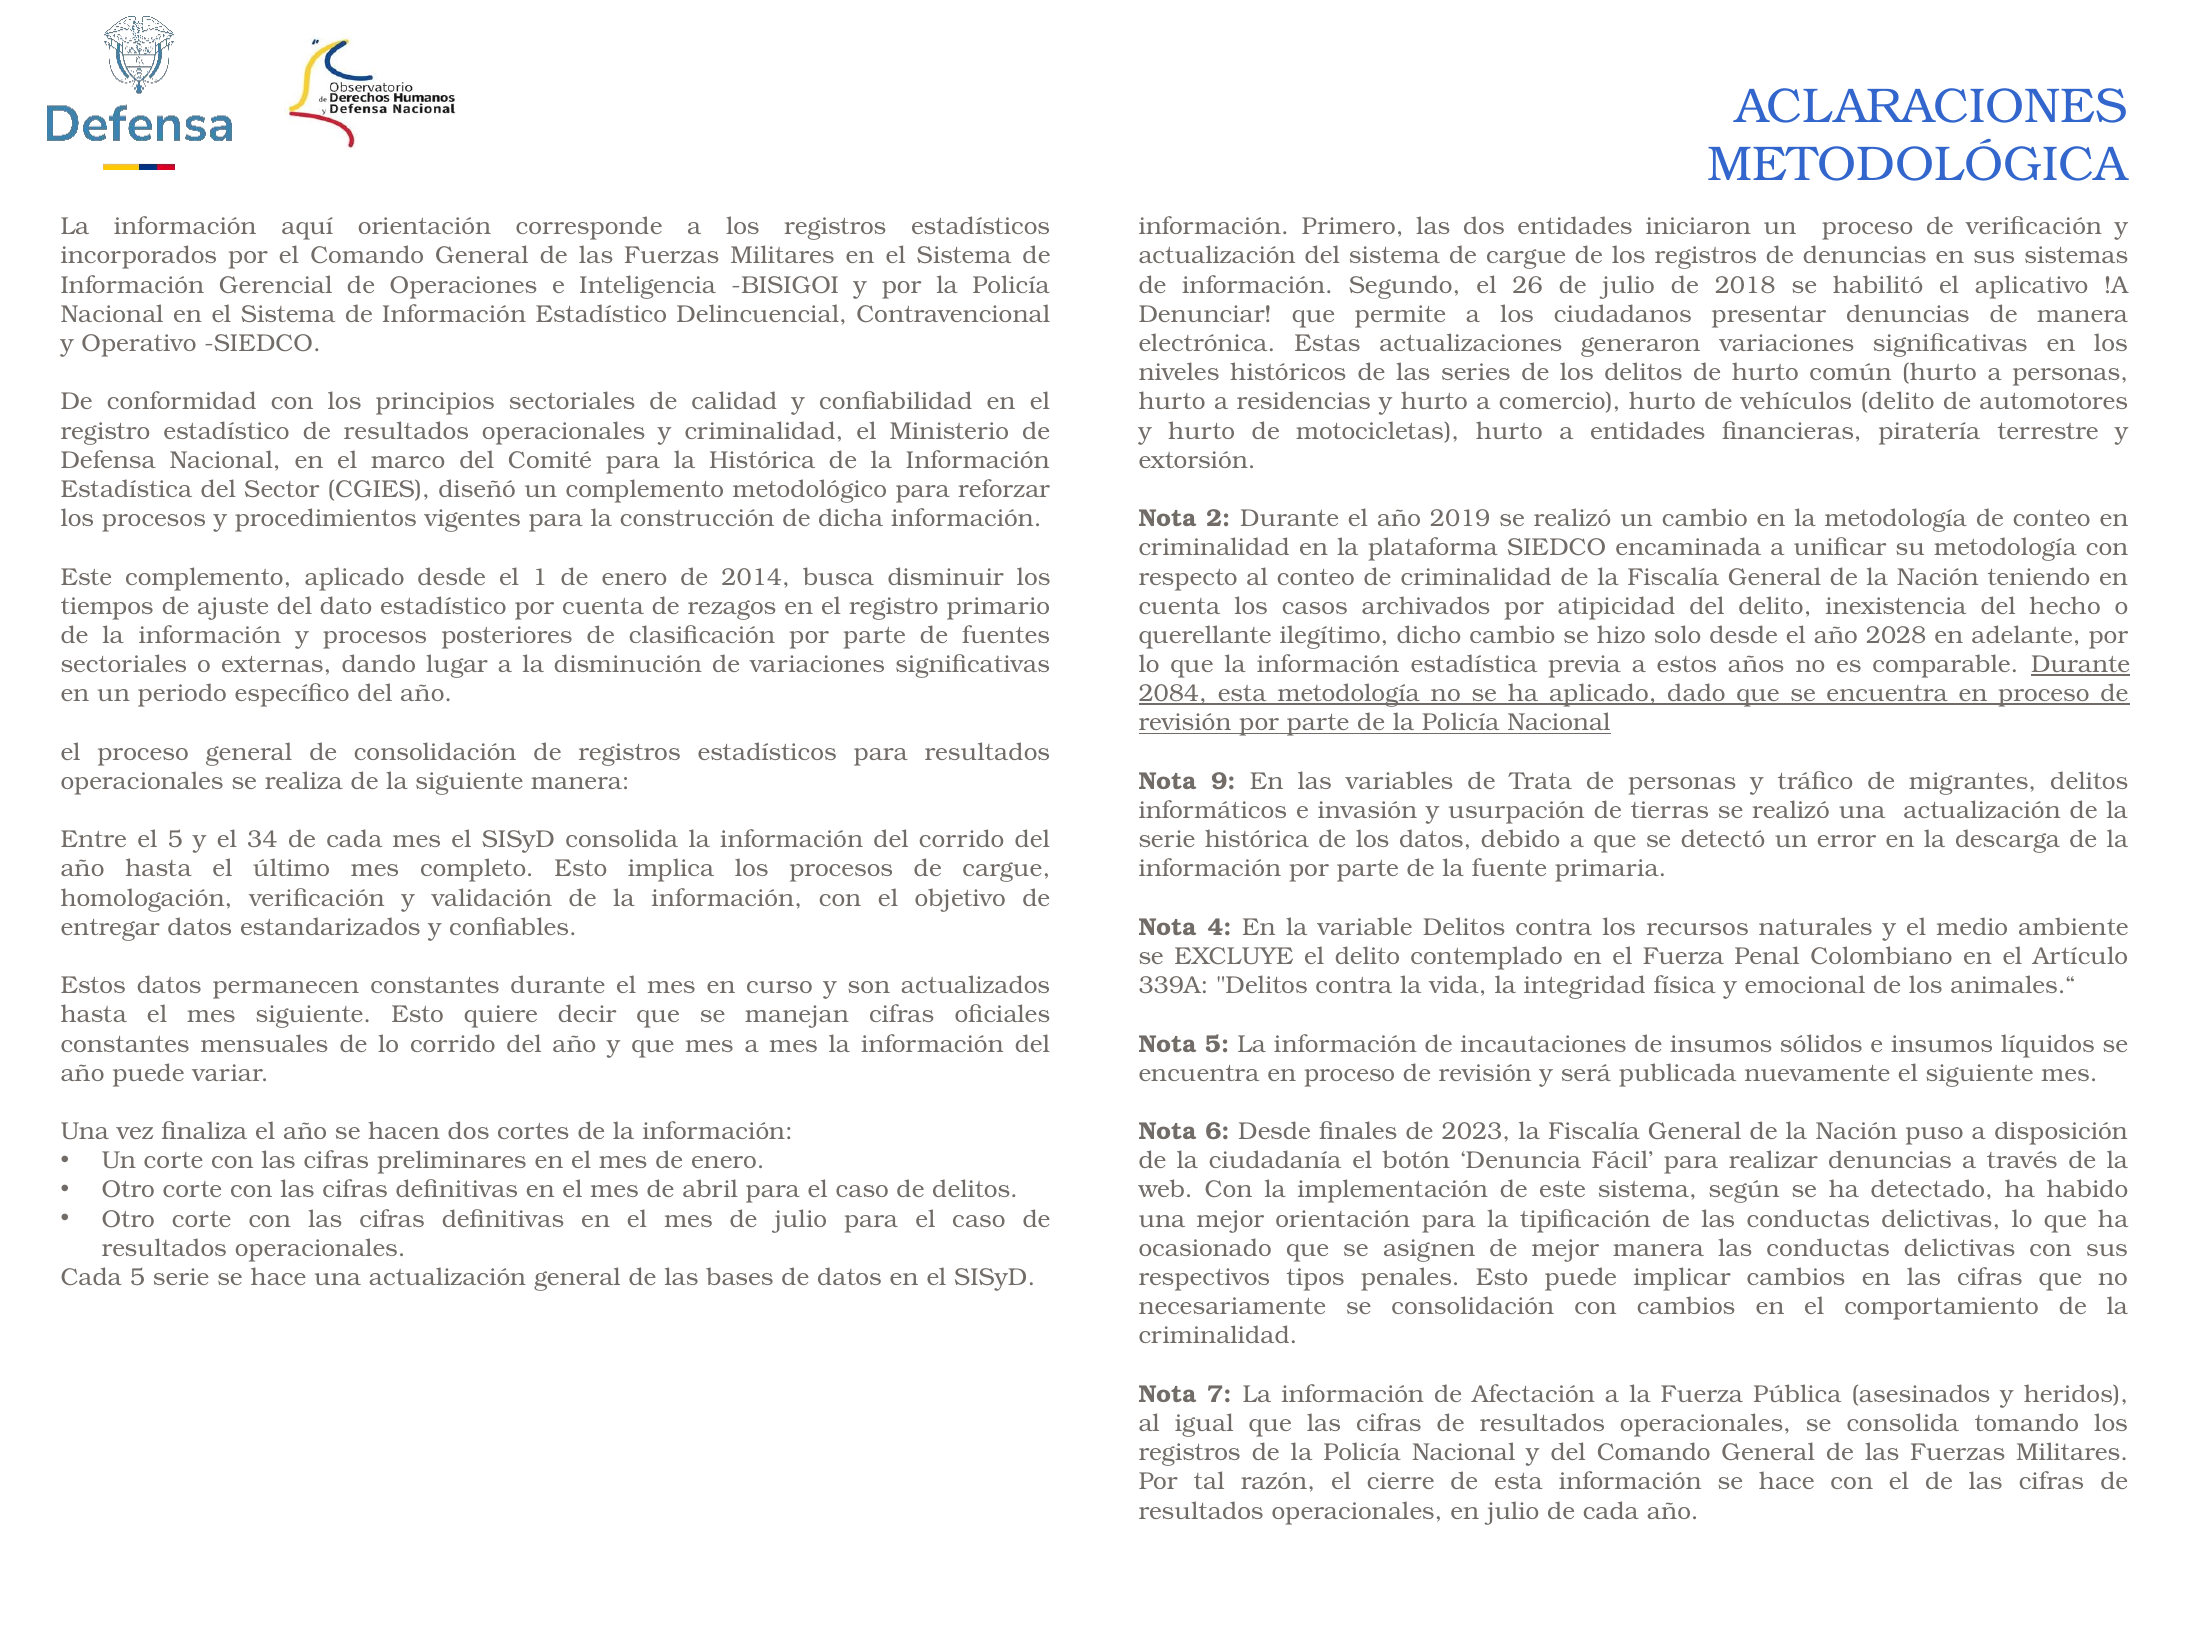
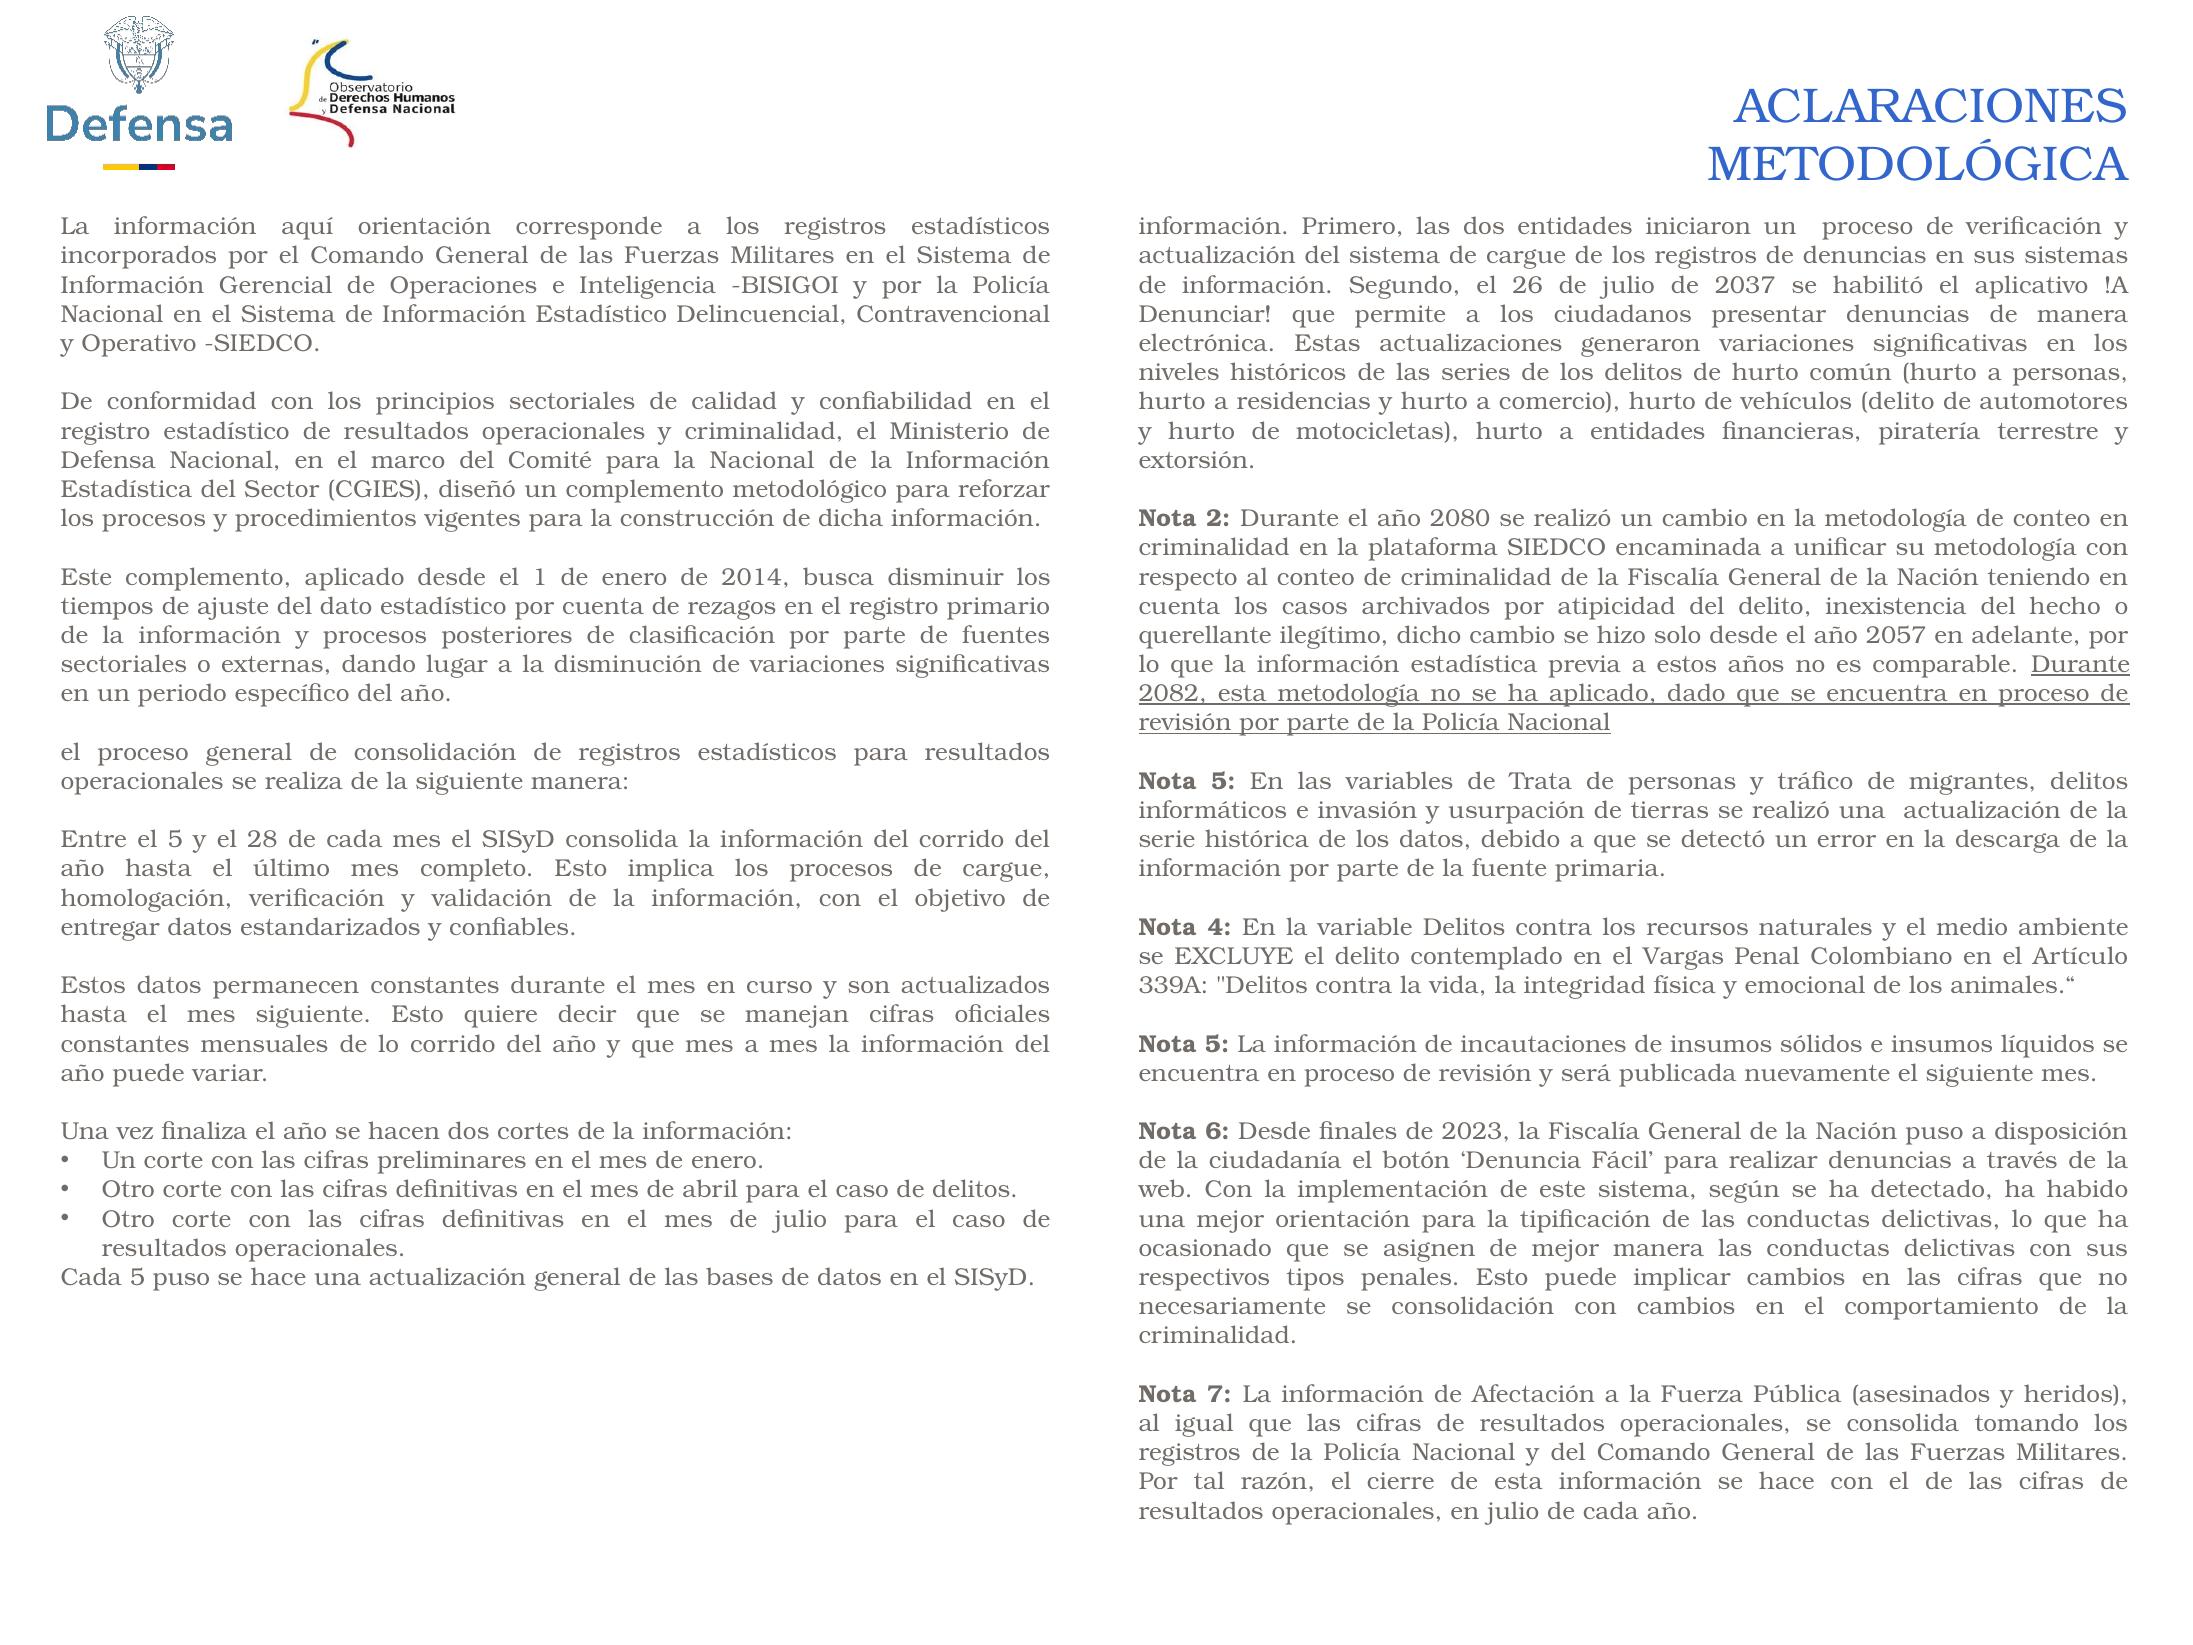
2018: 2018 -> 2037 (1745, 285)
la Histórica: Histórica -> Nacional (762, 460)
2019: 2019 -> 2080 (1460, 519)
2028: 2028 -> 2057 (1896, 635)
2084: 2084 -> 2082 (1173, 694)
9: 9 -> 5 (1223, 781)
34: 34 -> 28 (262, 840)
el Fuerza: Fuerza -> Vargas (1683, 956)
5 serie: serie -> puso (181, 1277)
